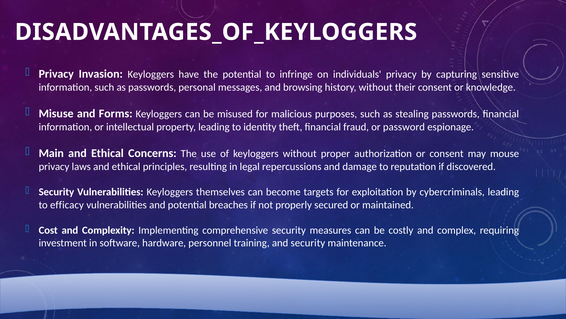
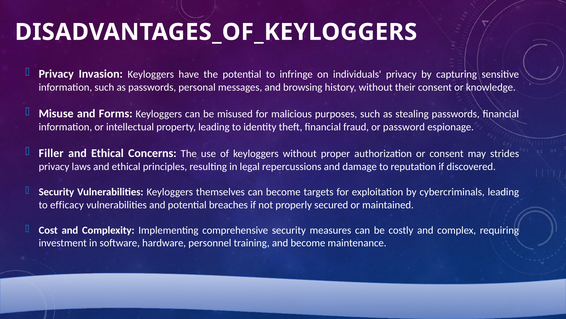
Main: Main -> Filler (51, 153)
mouse: mouse -> strides (505, 153)
and security: security -> become (308, 243)
